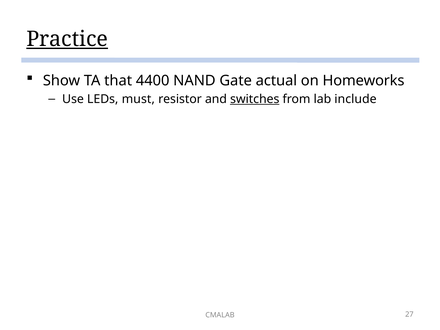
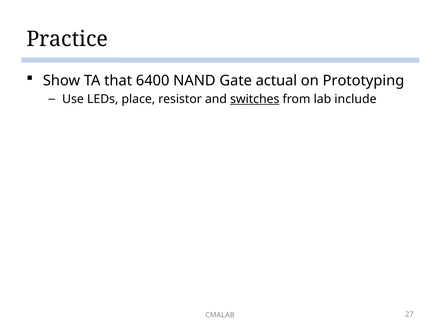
Practice underline: present -> none (67, 39)
4400: 4400 -> 6400 (153, 81)
Homeworks: Homeworks -> Prototyping (363, 81)
must: must -> place (138, 99)
